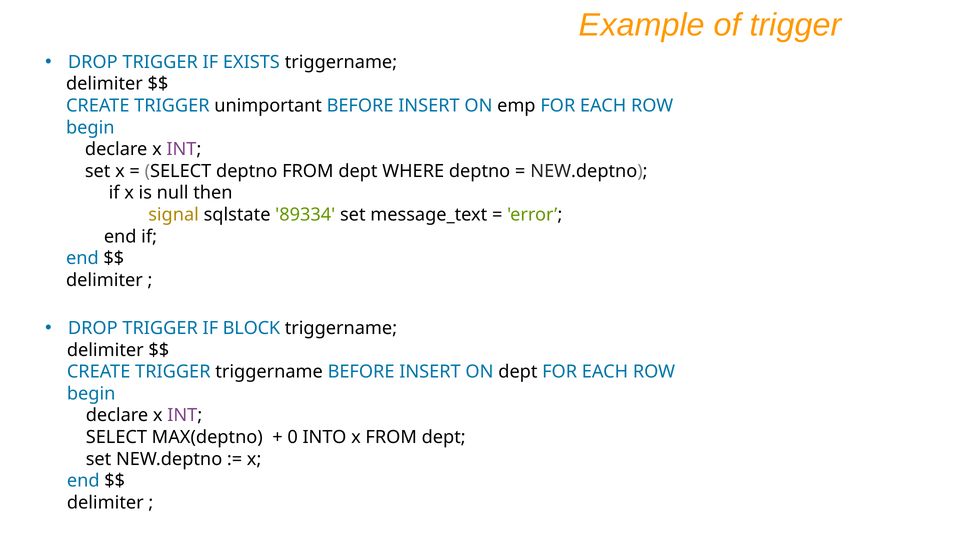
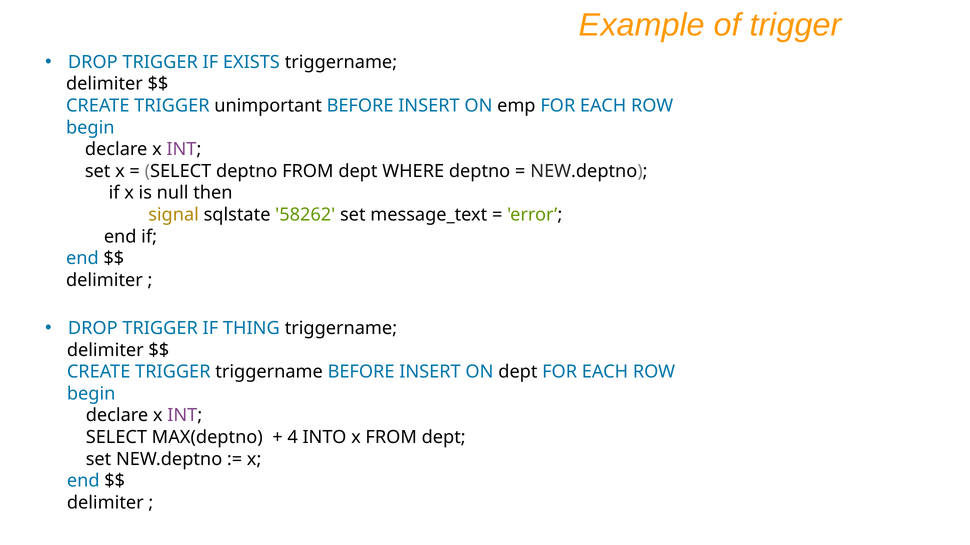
89334: 89334 -> 58262 (305, 215)
BLOCK: BLOCK -> THING (251, 329)
0: 0 -> 4 (293, 438)
